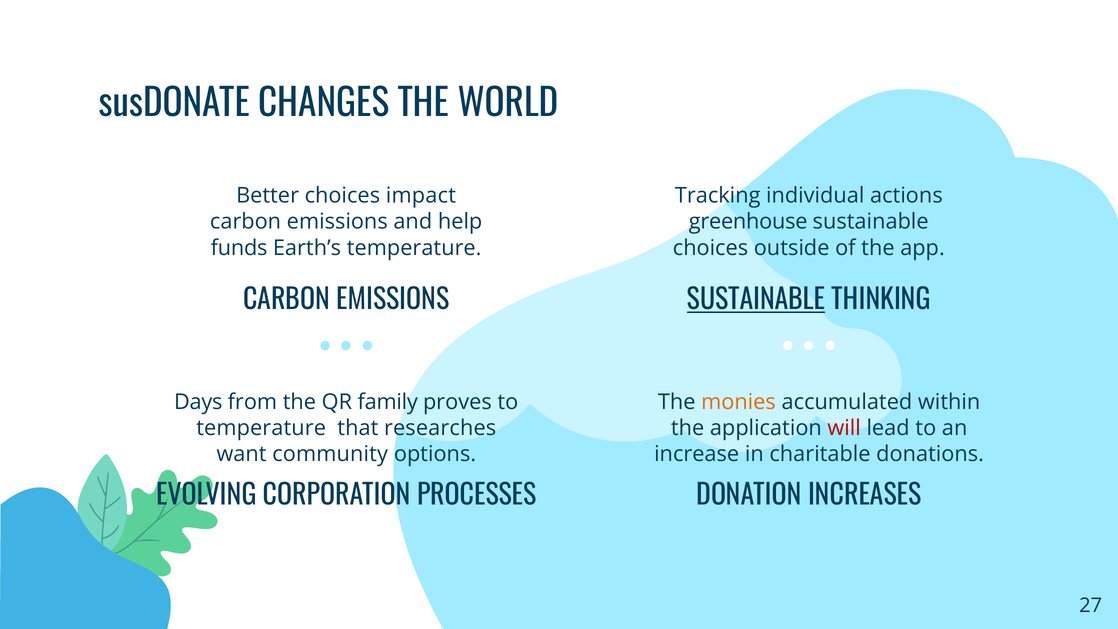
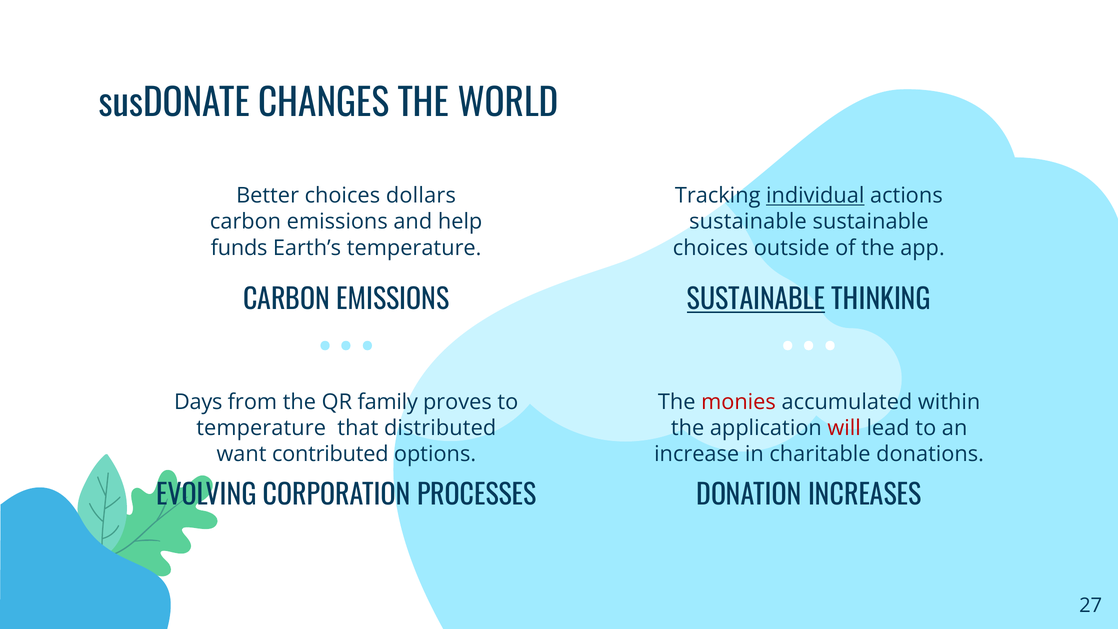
impact: impact -> dollars (421, 196)
individual underline: none -> present (815, 196)
greenhouse: greenhouse -> sustainable (748, 222)
monies colour: orange -> red (739, 402)
researches: researches -> distributed (440, 428)
community: community -> contributed (330, 454)
